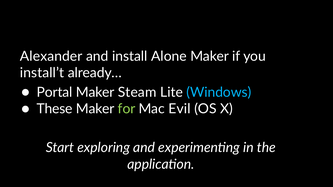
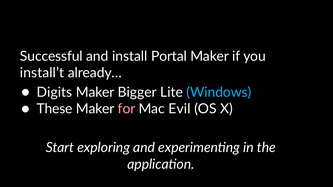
Alexander: Alexander -> Successful (51, 56)
Alone: Alone -> Portal (169, 56)
Portal: Portal -> Digits (54, 92)
Steam: Steam -> Bigger (137, 92)
for colour: light green -> pink (127, 109)
